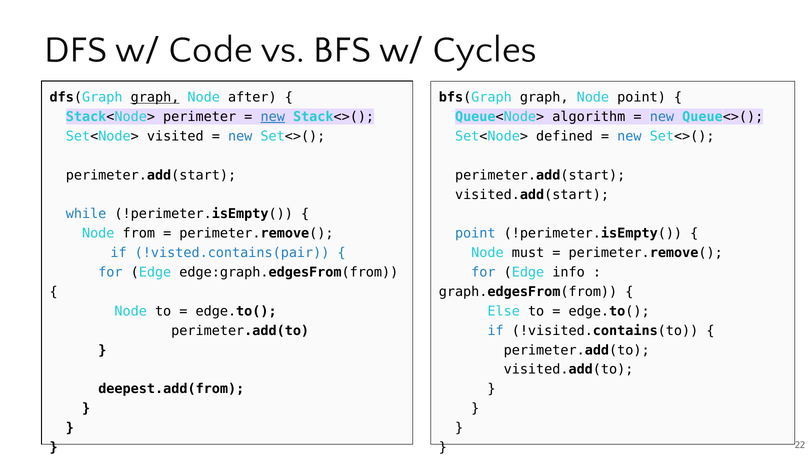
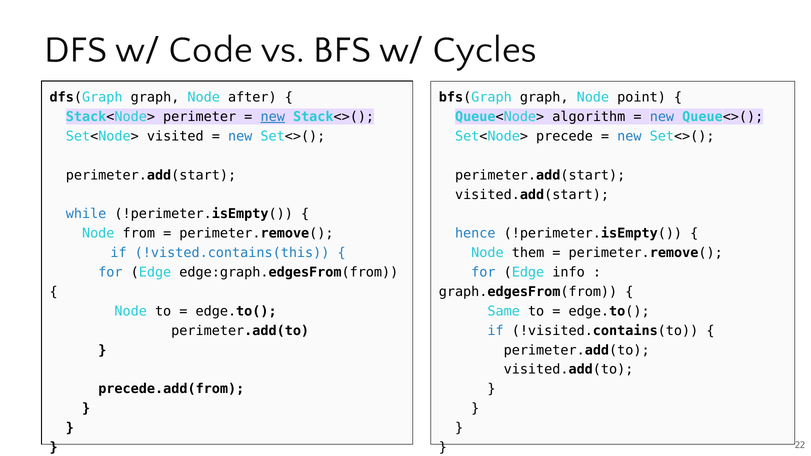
graph underline: present -> none (155, 97)
defined: defined -> precede (565, 136)
point: point -> hence (475, 234)
!visted.contains(pair: !visted.contains(pair -> !visted.contains(this (232, 253)
must: must -> them (528, 253)
Else: Else -> Same (504, 311)
deepest.add(from: deepest.add(from -> precede.add(from (171, 389)
